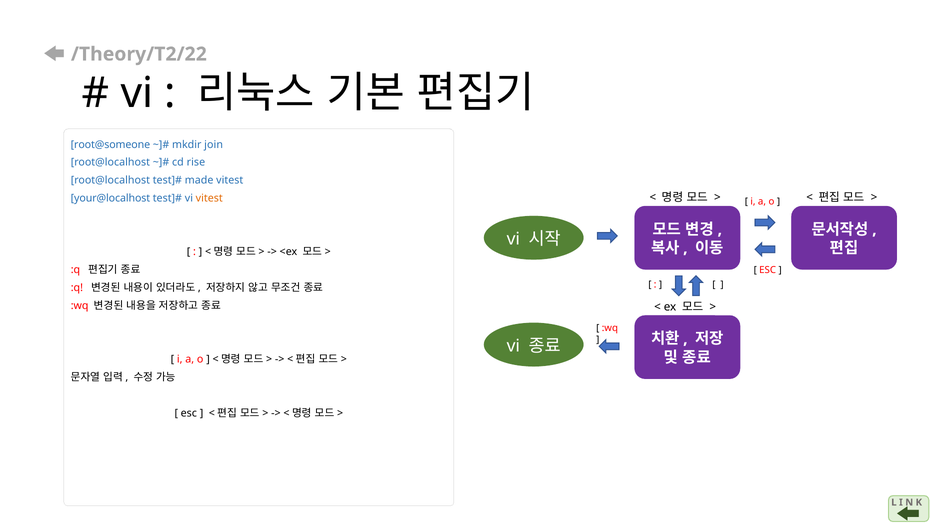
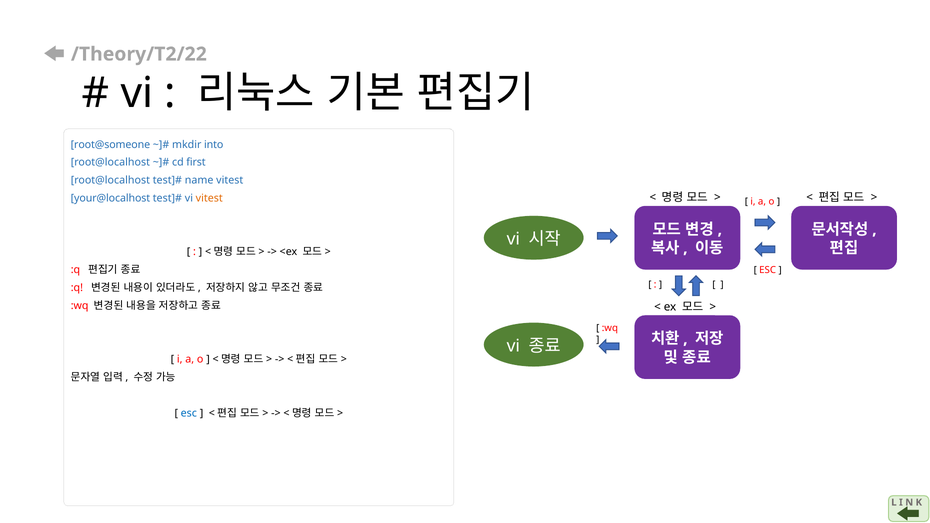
join: join -> into (214, 145)
rise: rise -> first (196, 163)
made: made -> name (199, 180)
esc colour: black -> blue (189, 413)
